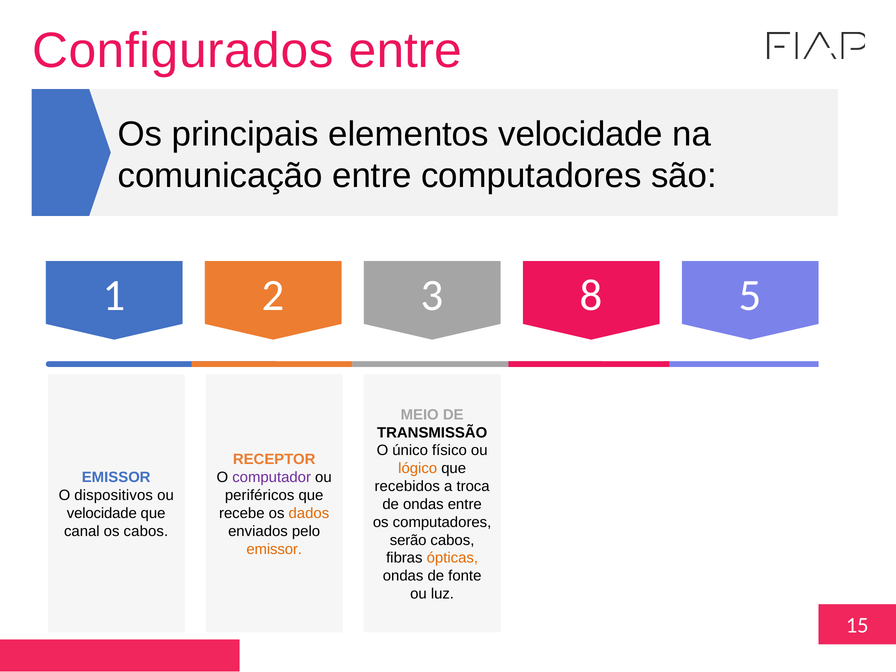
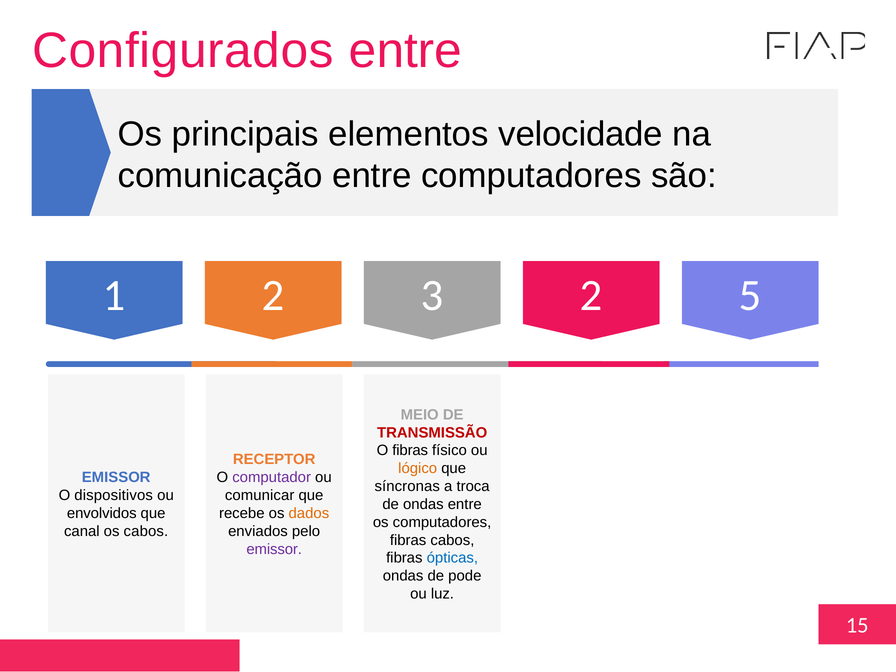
3 8: 8 -> 2 (591, 296)
TRANSMISSÃO colour: black -> red (432, 433)
O único: único -> fibras (410, 451)
recebidos: recebidos -> síncronas (407, 486)
periféricos: periféricos -> comunicar (260, 495)
velocidade: velocidade -> envolvidos (102, 513)
serão: serão -> fibras (408, 540)
emissor colour: orange -> purple (274, 549)
ópticas colour: orange -> blue (452, 558)
fonte: fonte -> pode (465, 576)
